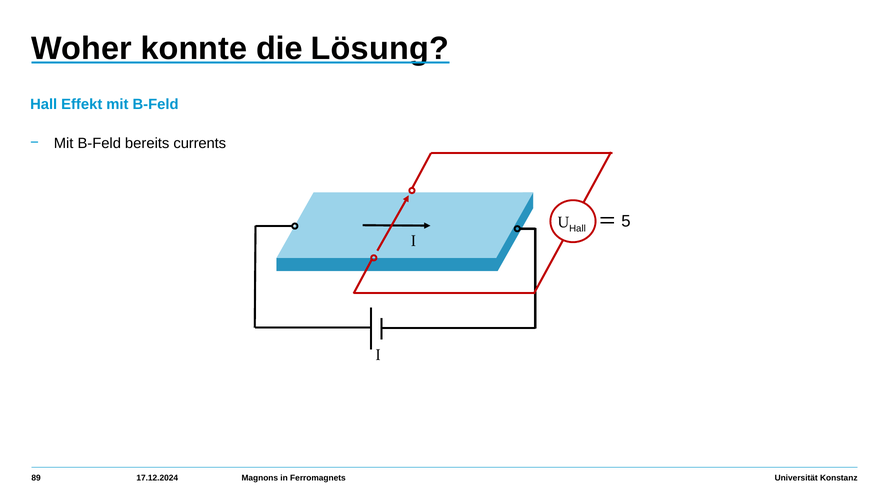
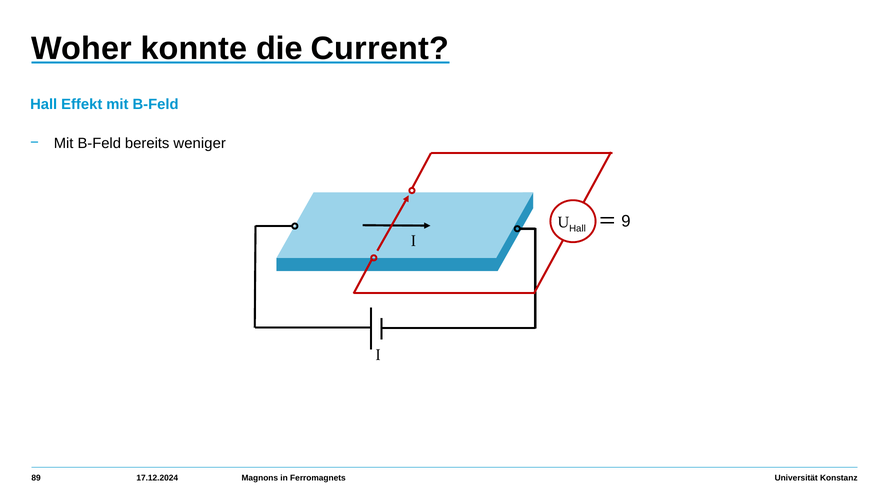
Lösung: Lösung -> Current (380, 48)
currents: currents -> weniger (200, 143)
5: 5 -> 9 (626, 221)
